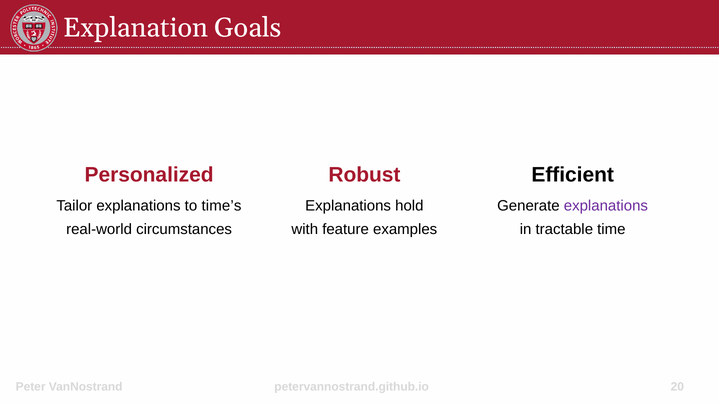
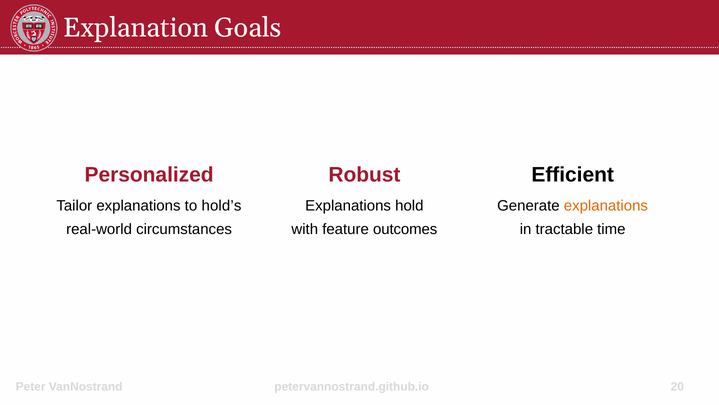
explanations colour: purple -> orange (606, 205)
time’s: time’s -> hold’s (221, 206)
examples: examples -> outcomes (405, 229)
